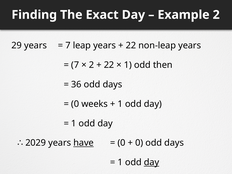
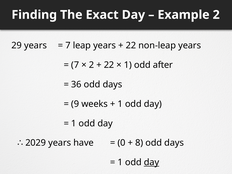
then: then -> after (163, 65)
0: 0 -> 9 (75, 104)
have underline: present -> none (84, 143)
0: 0 -> 8 (139, 143)
